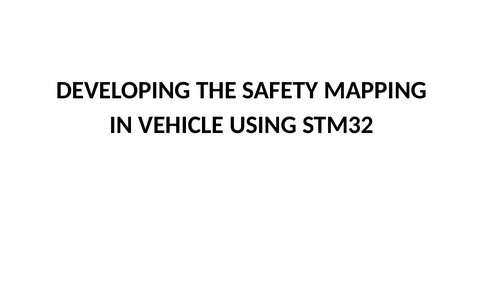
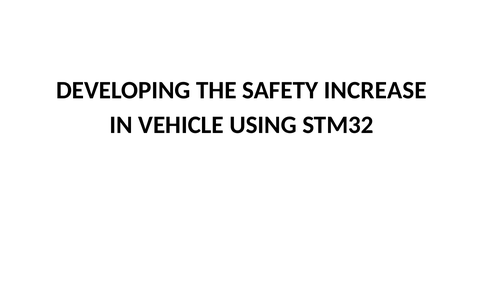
MAPPING: MAPPING -> INCREASE (375, 90)
